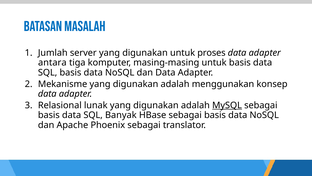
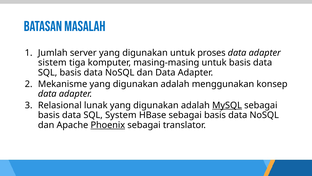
antara: antara -> sistem (52, 63)
Banyak: Banyak -> System (121, 115)
Phoenix underline: none -> present (108, 125)
